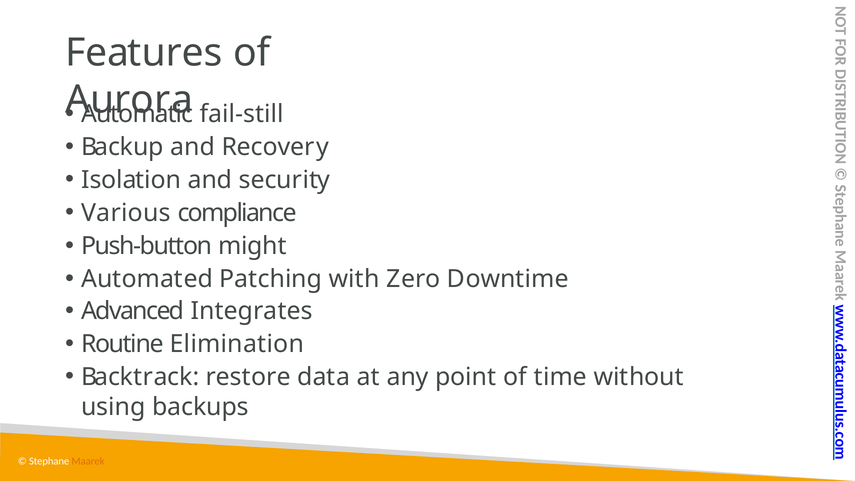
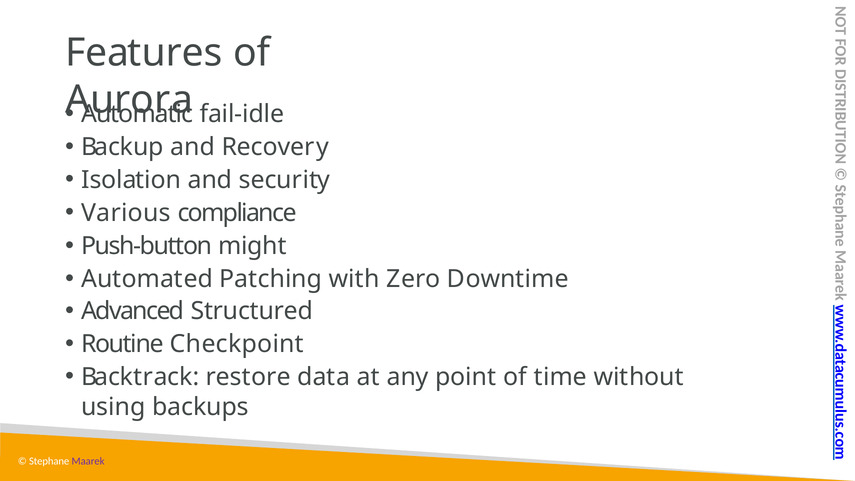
fail-still: fail-still -> fail-idle (242, 114)
Integrates: Integrates -> Structured (252, 311)
Elimination: Elimination -> Checkpoint (237, 344)
Maarek colour: orange -> purple (88, 461)
